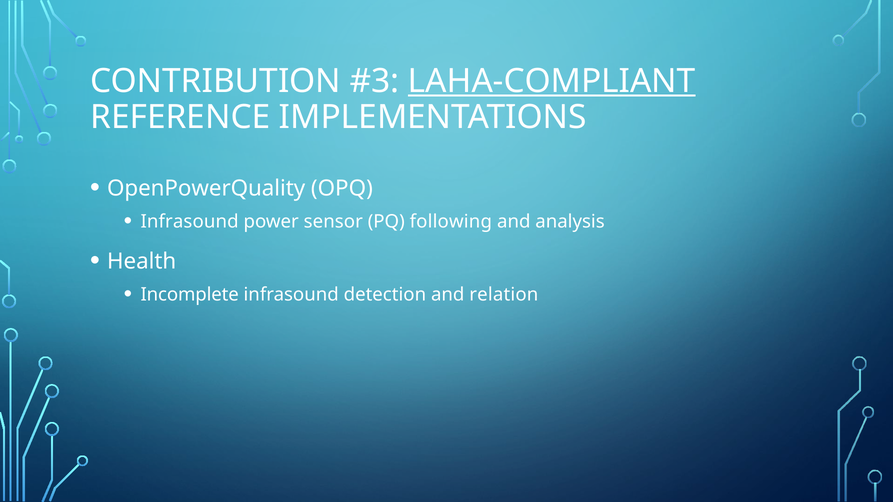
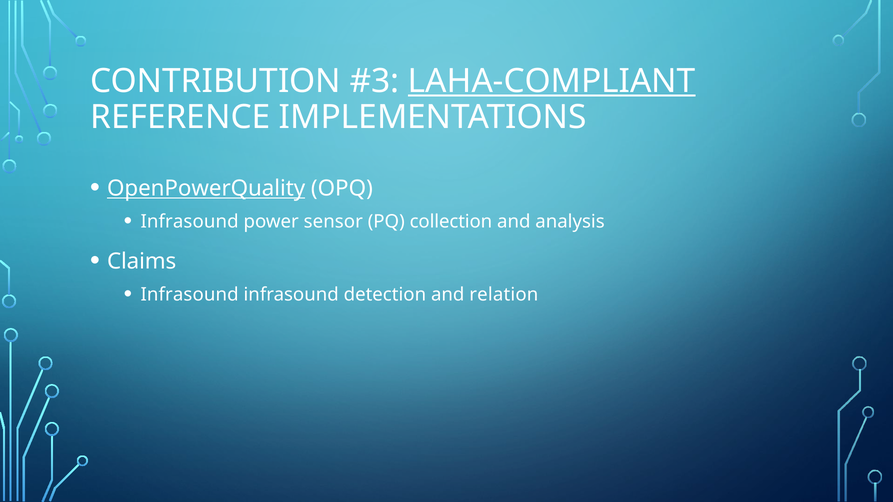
OpenPowerQuality underline: none -> present (206, 188)
following: following -> collection (451, 222)
Health: Health -> Claims (142, 261)
Incomplete: Incomplete -> Infrasound (190, 295)
